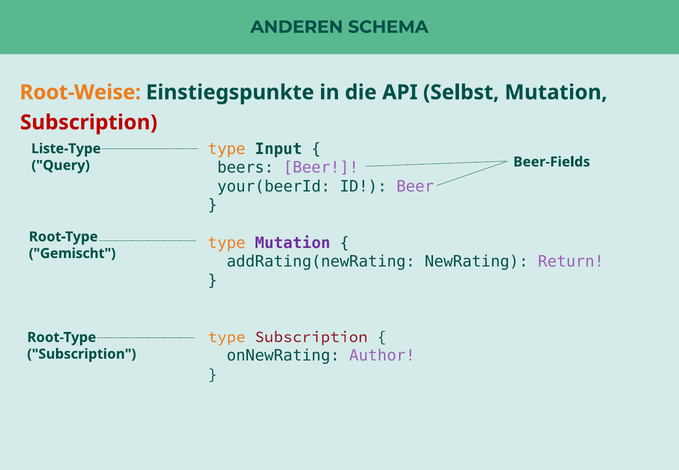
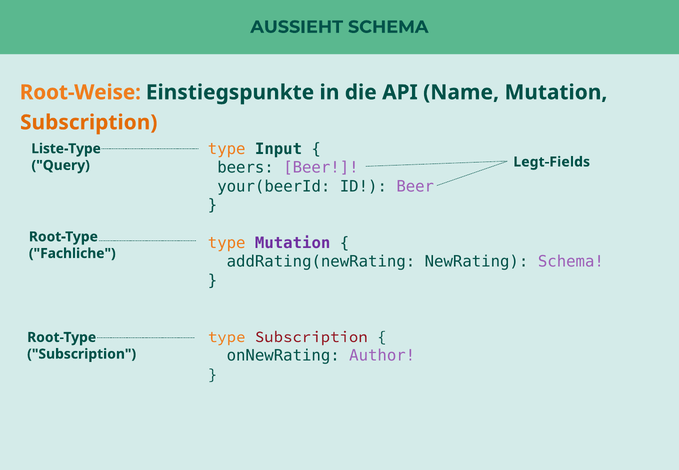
ANDEREN: ANDEREN -> AUSSIEHT (297, 27)
Selbst: Selbst -> Name (461, 92)
Subscription colour: red -> orange (89, 122)
Beer-Fields: Beer-Fields -> Legt-Fields (552, 162)
Gemischt: Gemischt -> Fachliche (72, 253)
NewRating Return: Return -> Schema (571, 262)
